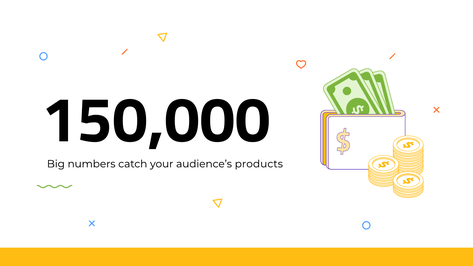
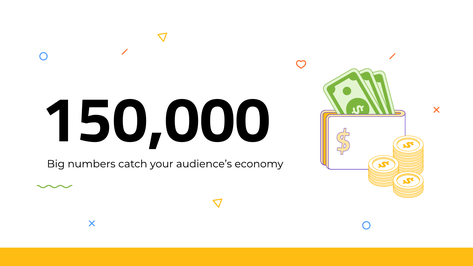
products: products -> economy (259, 164)
